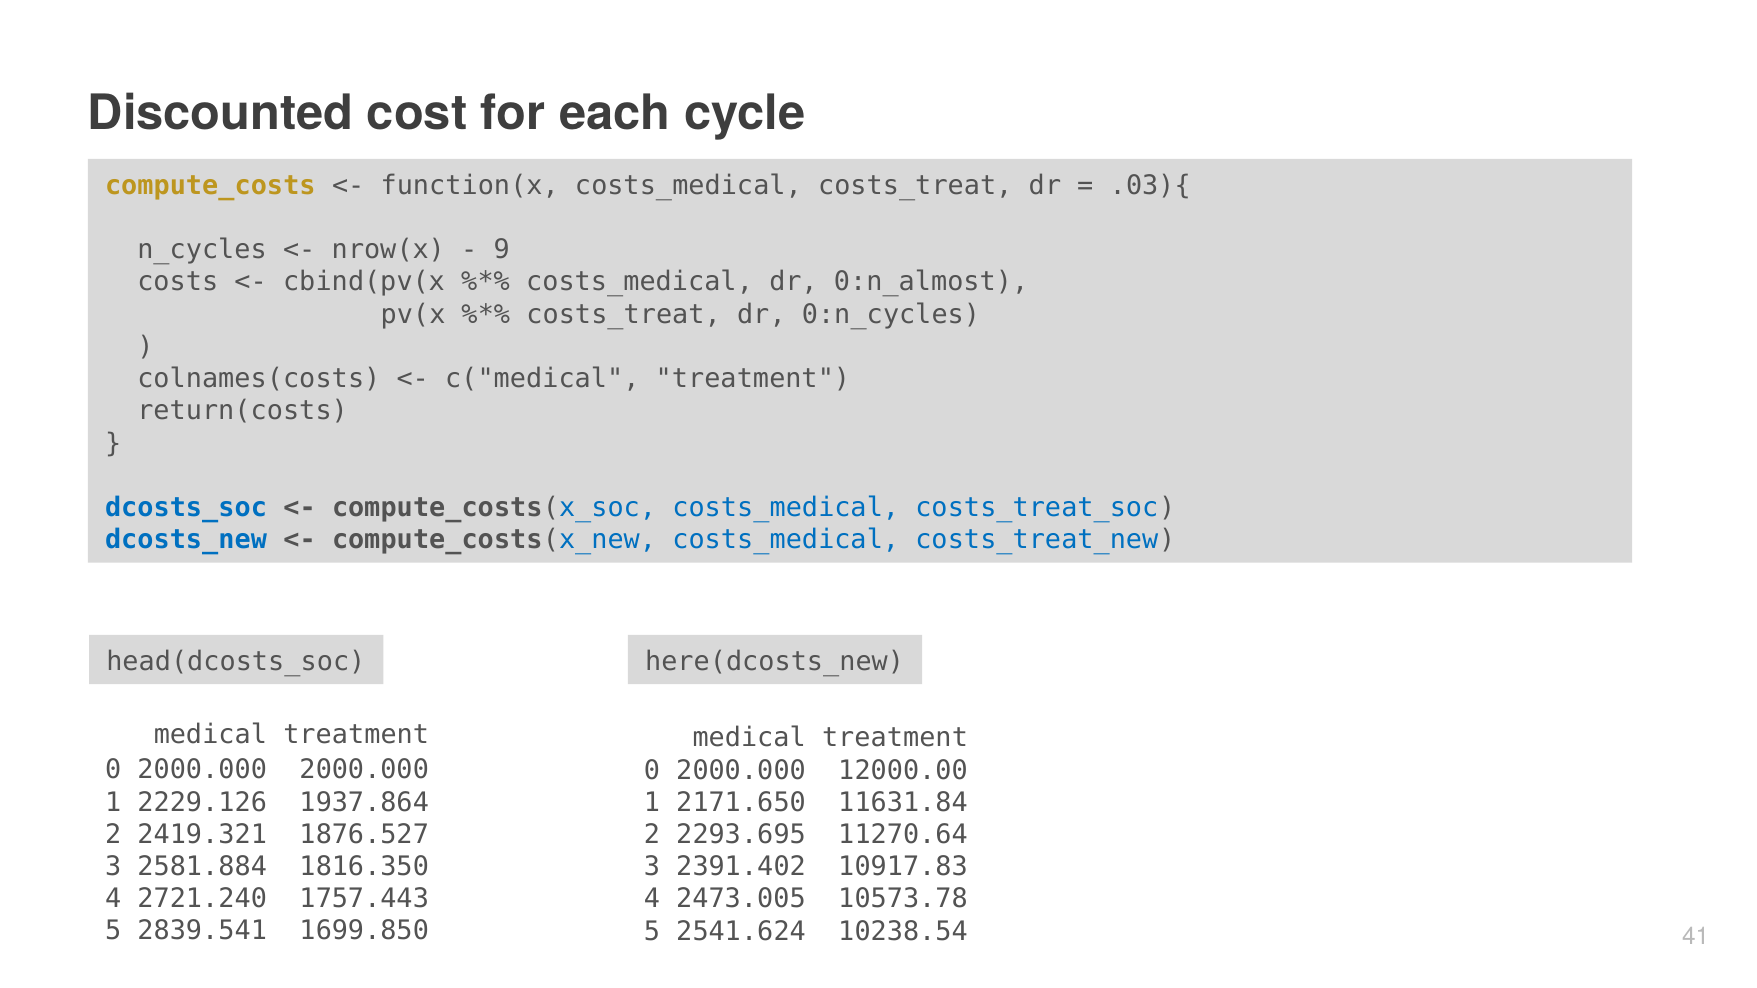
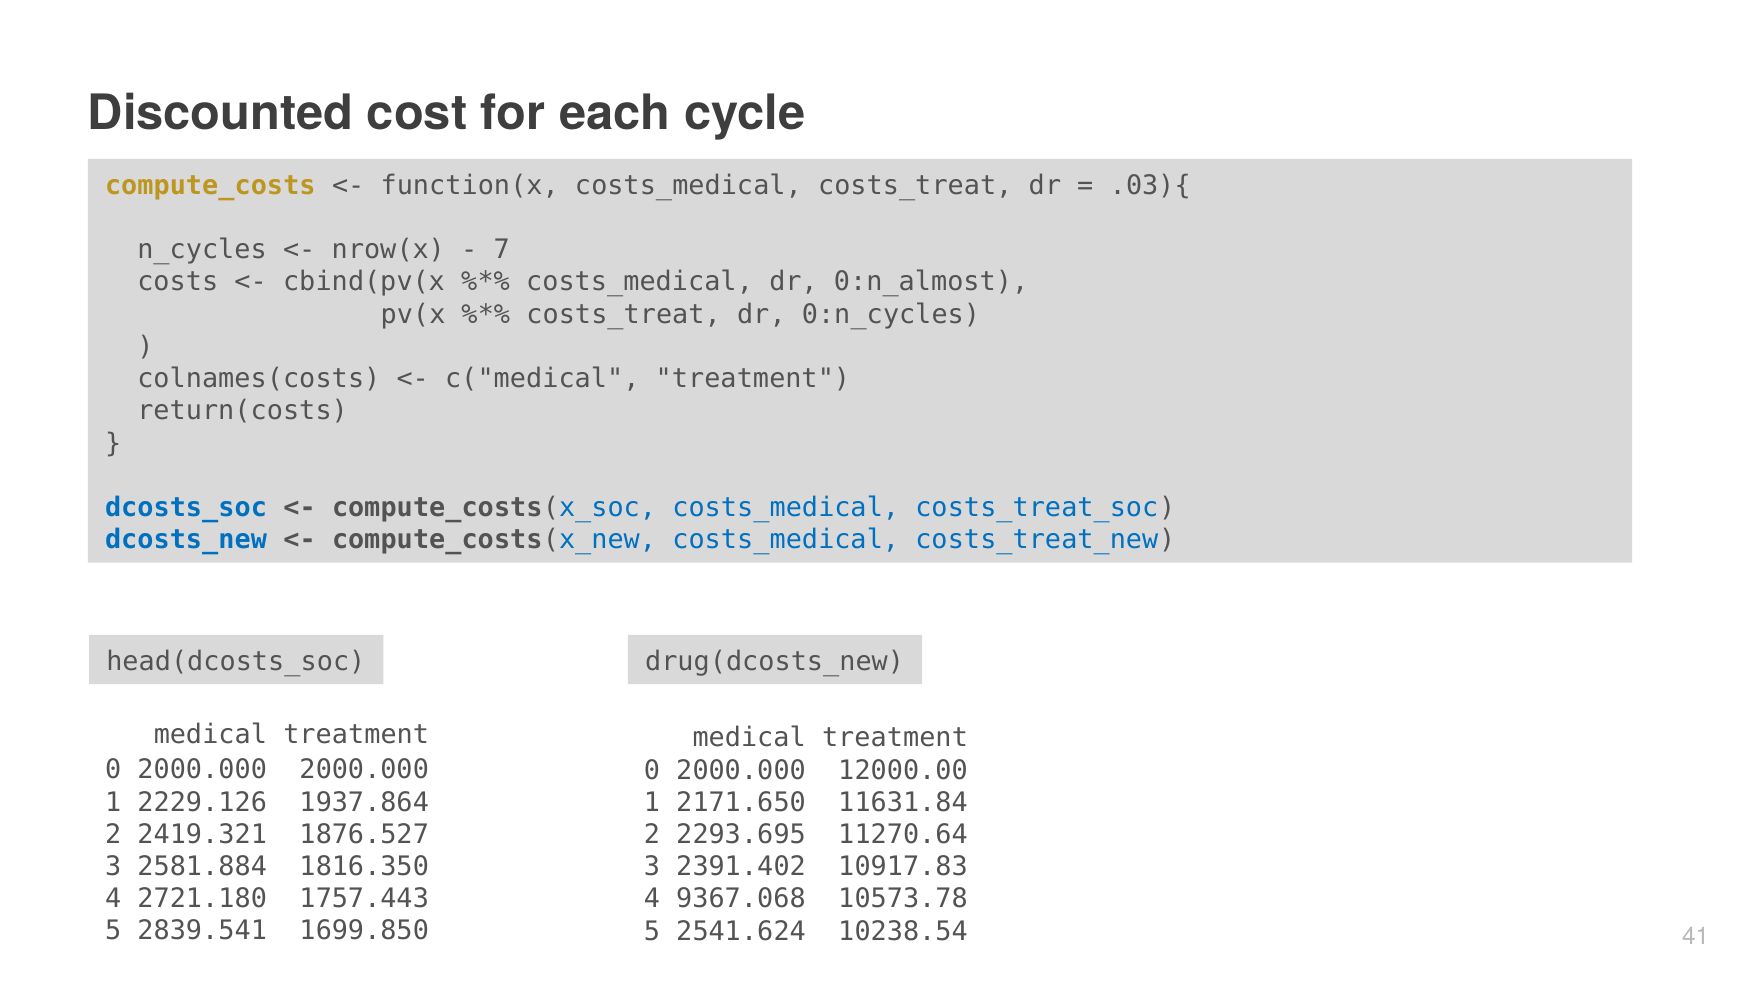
9: 9 -> 7 (502, 250)
here(dcosts_new: here(dcosts_new -> drug(dcosts_new (775, 662)
2721.240: 2721.240 -> 2721.180 (202, 899)
2473.005: 2473.005 -> 9367.068 (741, 899)
